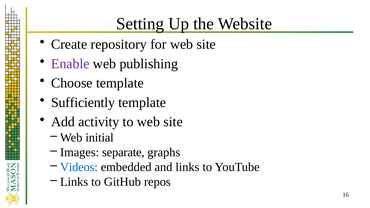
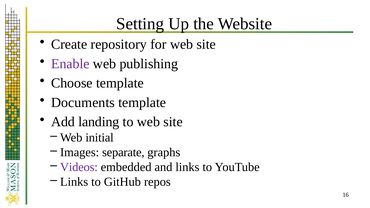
Sufficiently: Sufficiently -> Documents (83, 103)
activity: activity -> landing (99, 122)
Videos colour: blue -> purple (79, 167)
